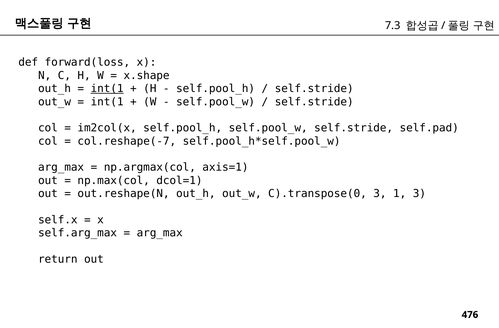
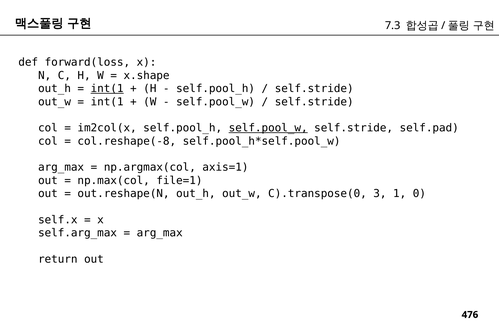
self.pool_w underline: none -> present (268, 128)
col.reshape(-7: col.reshape(-7 -> col.reshape(-8 (127, 141)
dcol=1: dcol=1 -> file=1 (179, 180)
1 3: 3 -> 0 (419, 193)
